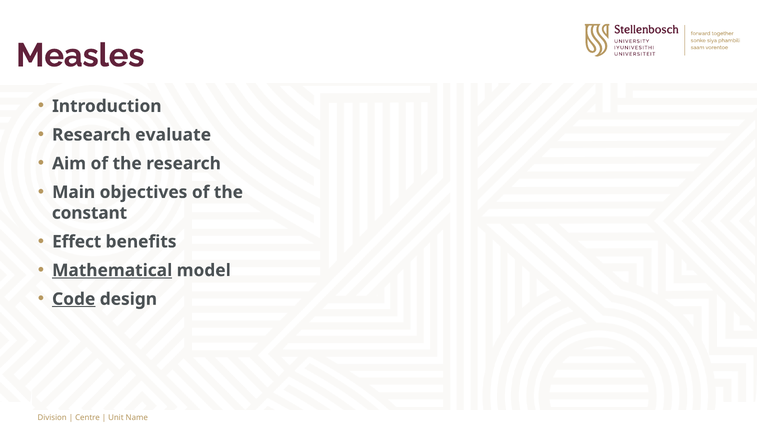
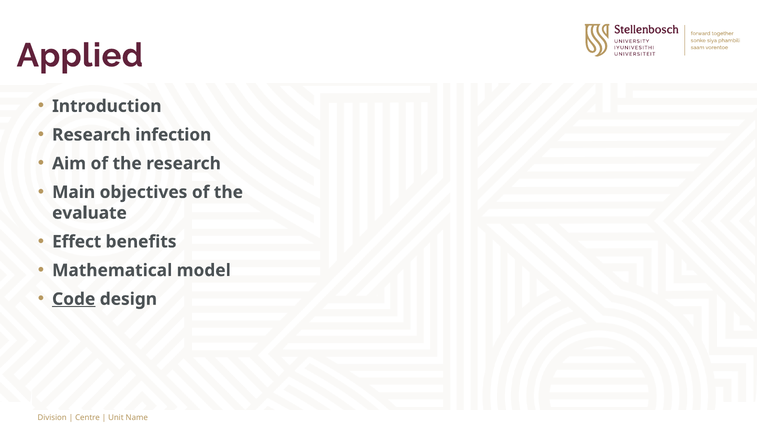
Measles: Measles -> Applied (80, 55)
evaluate: evaluate -> infection (173, 135)
constant: constant -> evaluate (89, 213)
Mathematical underline: present -> none (112, 270)
